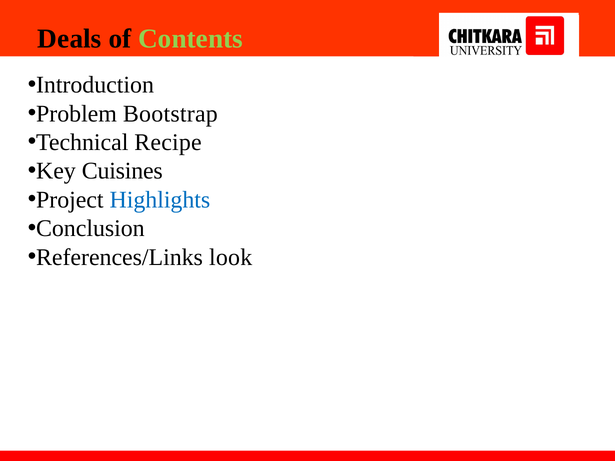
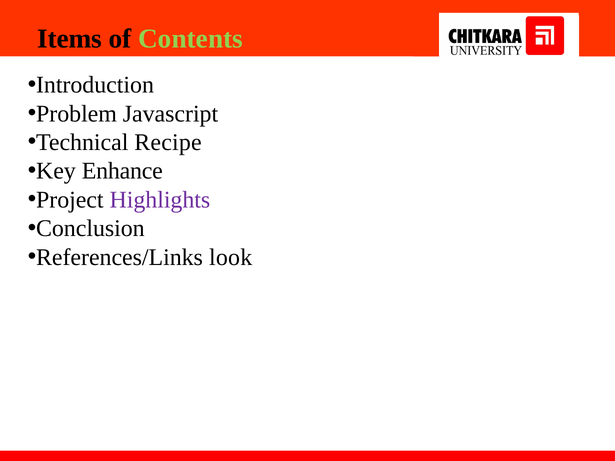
Deals: Deals -> Items (70, 39)
Bootstrap: Bootstrap -> Javascript (171, 114)
Cuisines: Cuisines -> Enhance (122, 171)
Highlights colour: blue -> purple (160, 200)
